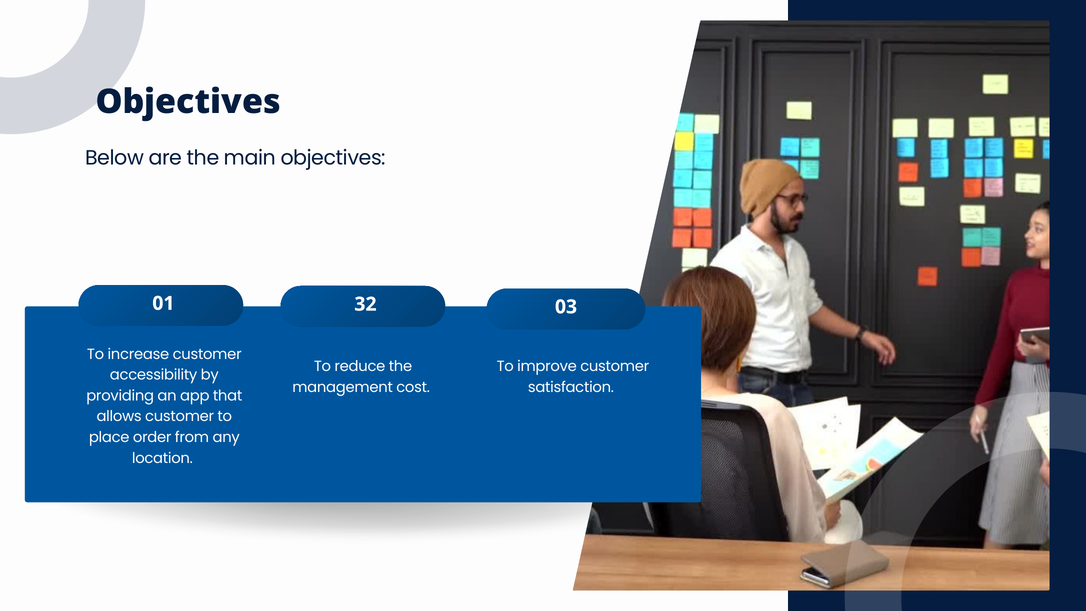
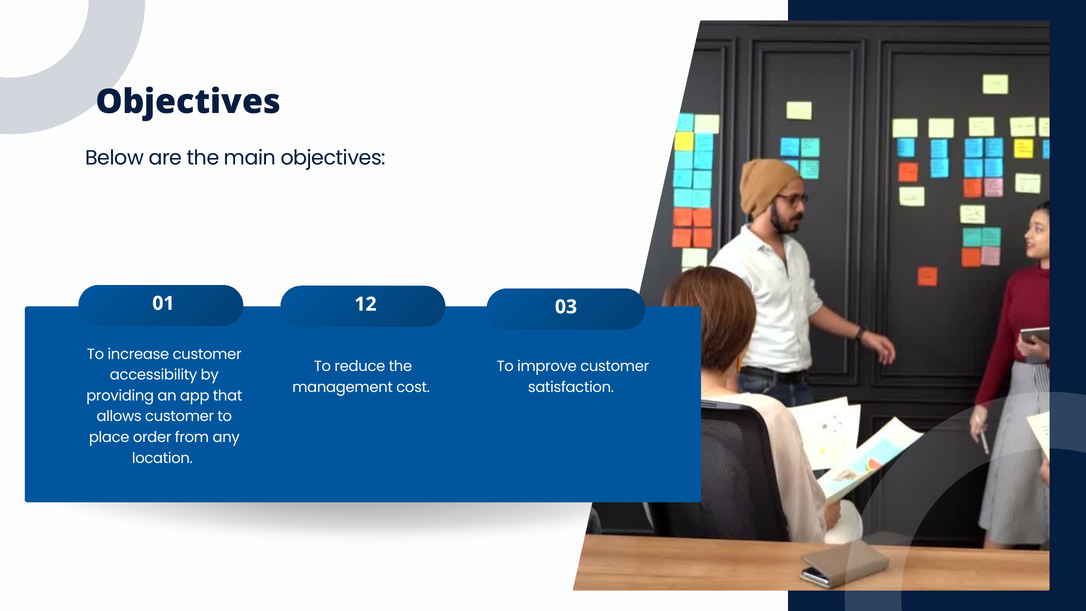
32: 32 -> 12 (365, 304)
